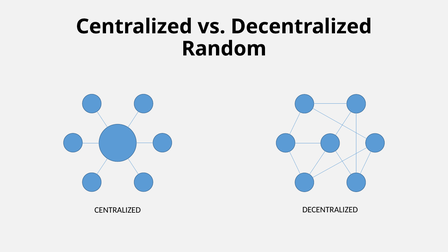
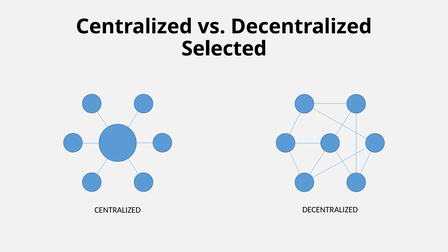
Random: Random -> Selected (224, 49)
